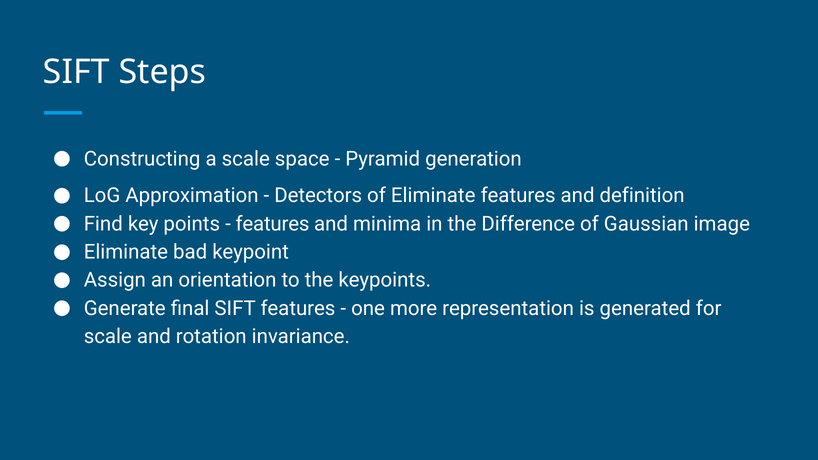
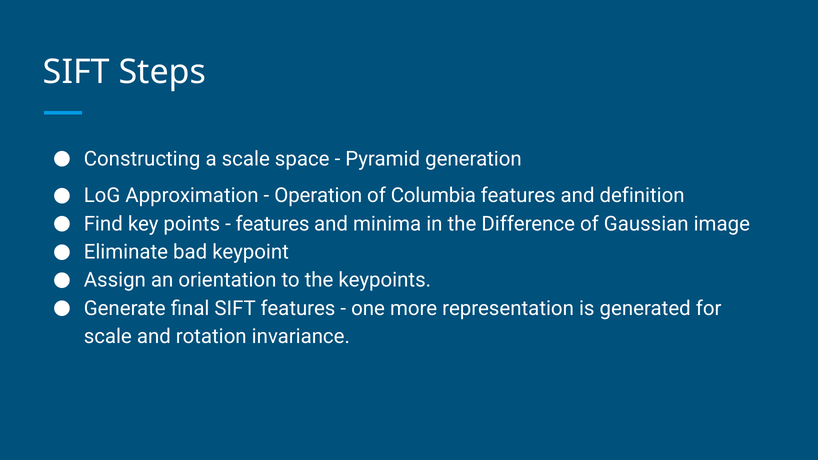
Detectors: Detectors -> Operation (318, 196)
of Eliminate: Eliminate -> Columbia (433, 196)
